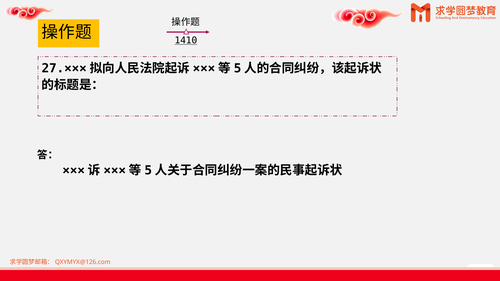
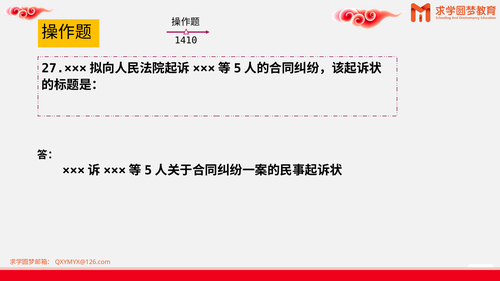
1410 underline: present -> none (186, 40)
